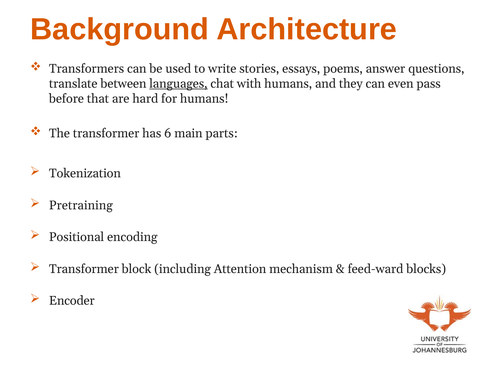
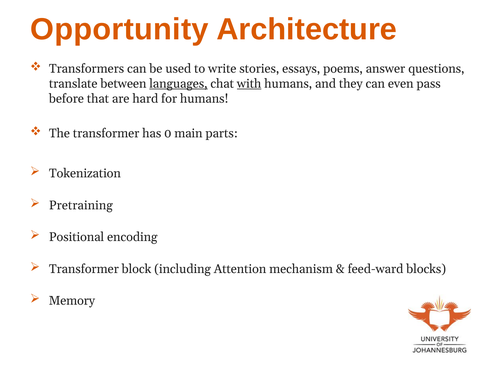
Background: Background -> Opportunity (119, 29)
with underline: none -> present (249, 84)
6: 6 -> 0 (168, 133)
Encoder: Encoder -> Memory (72, 301)
